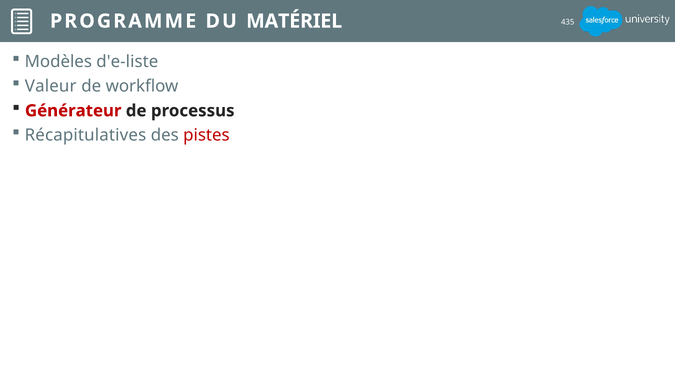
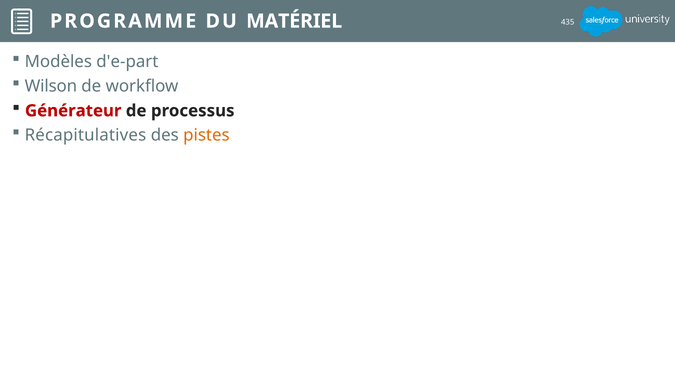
d'e-liste: d'e-liste -> d'e-part (127, 62)
Valeur: Valeur -> Wilson (51, 86)
pistes colour: red -> orange (206, 135)
